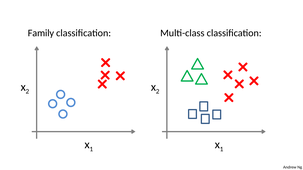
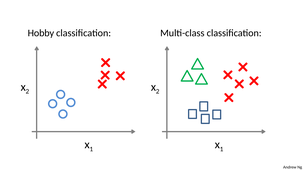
Family: Family -> Hobby (41, 33)
